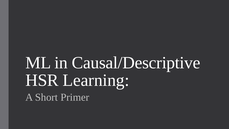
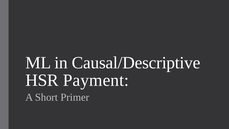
Learning: Learning -> Payment (96, 80)
